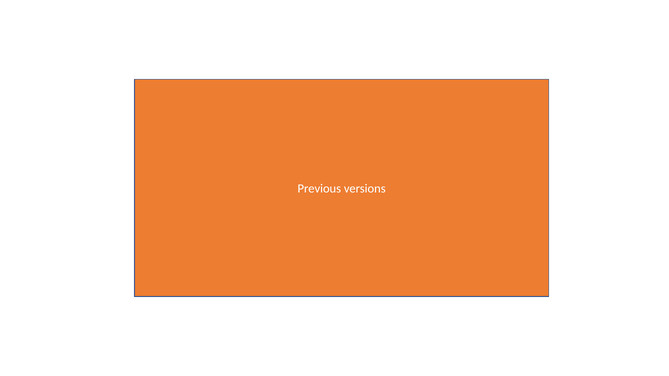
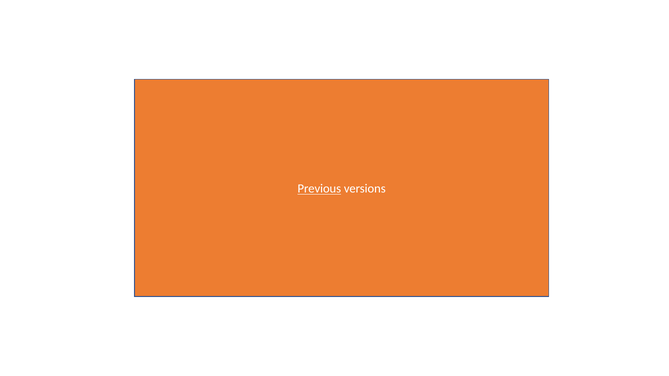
Previous underline: none -> present (319, 189)
